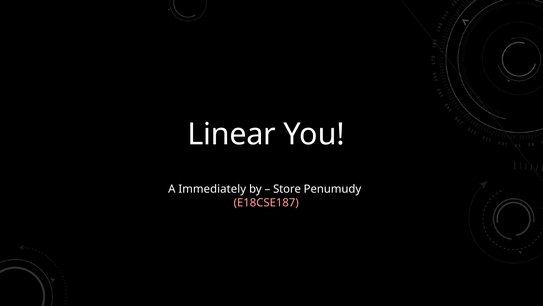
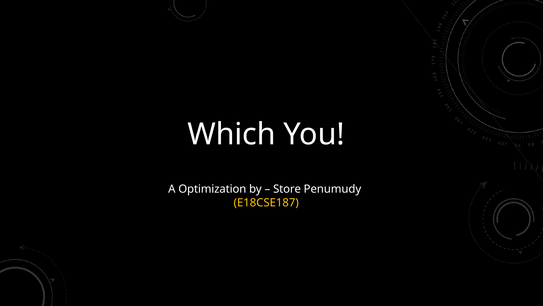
Linear: Linear -> Which (232, 134)
Immediately: Immediately -> Optimization (212, 189)
E18CSE187 colour: pink -> yellow (266, 202)
